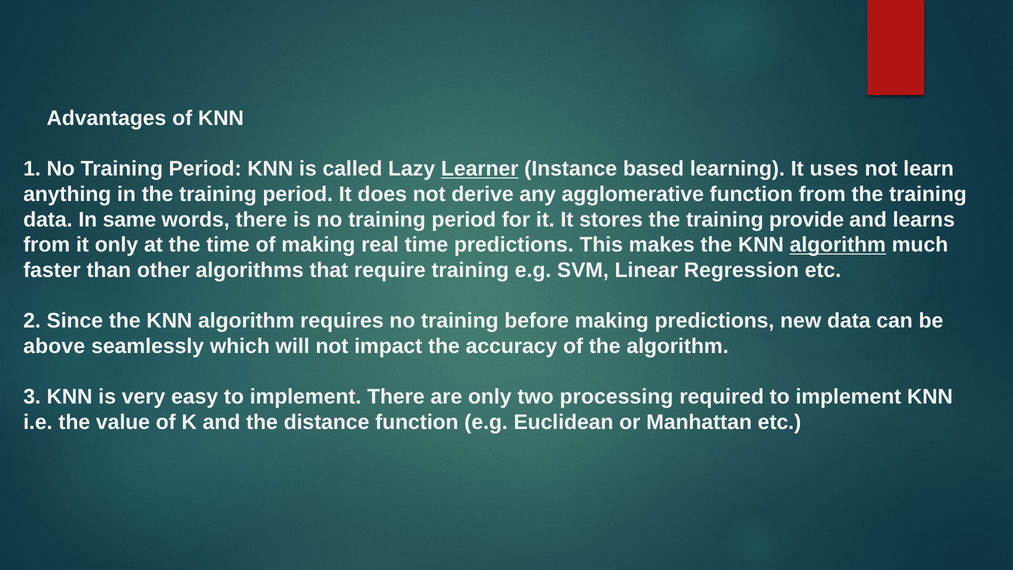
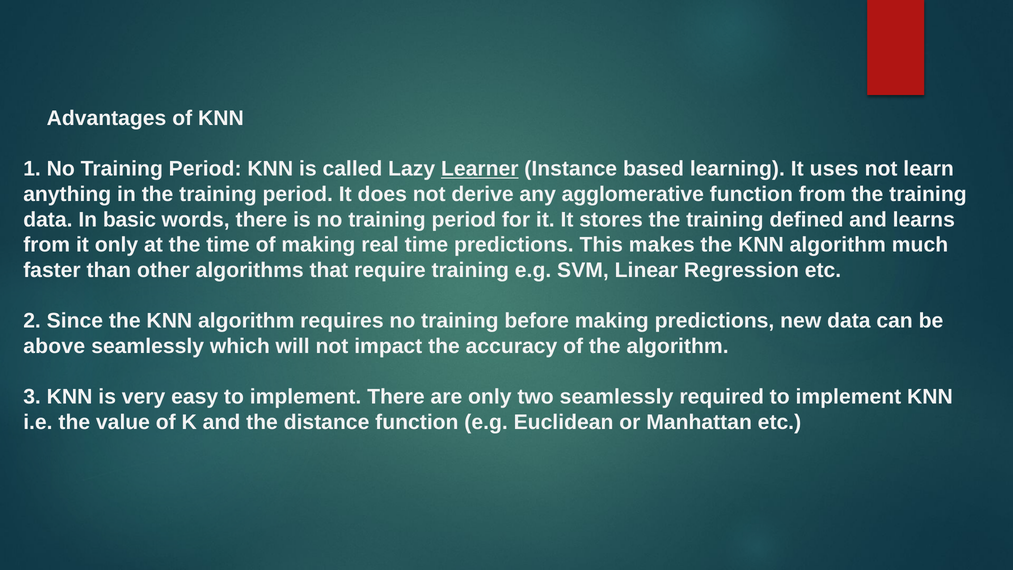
same: same -> basic (129, 219)
provide: provide -> defined (807, 219)
algorithm underline: present -> none (838, 245)
two processing: processing -> seamlessly (617, 397)
